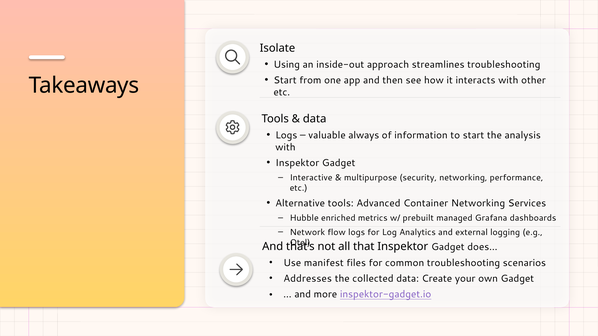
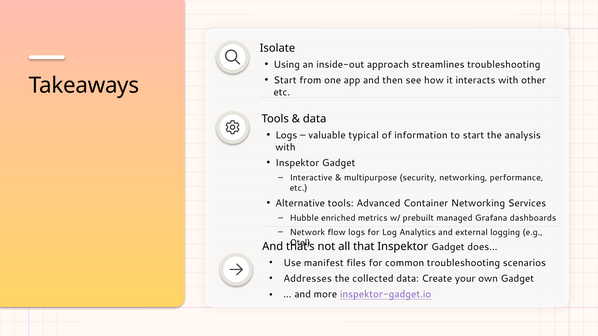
always: always -> typical (364, 135)
